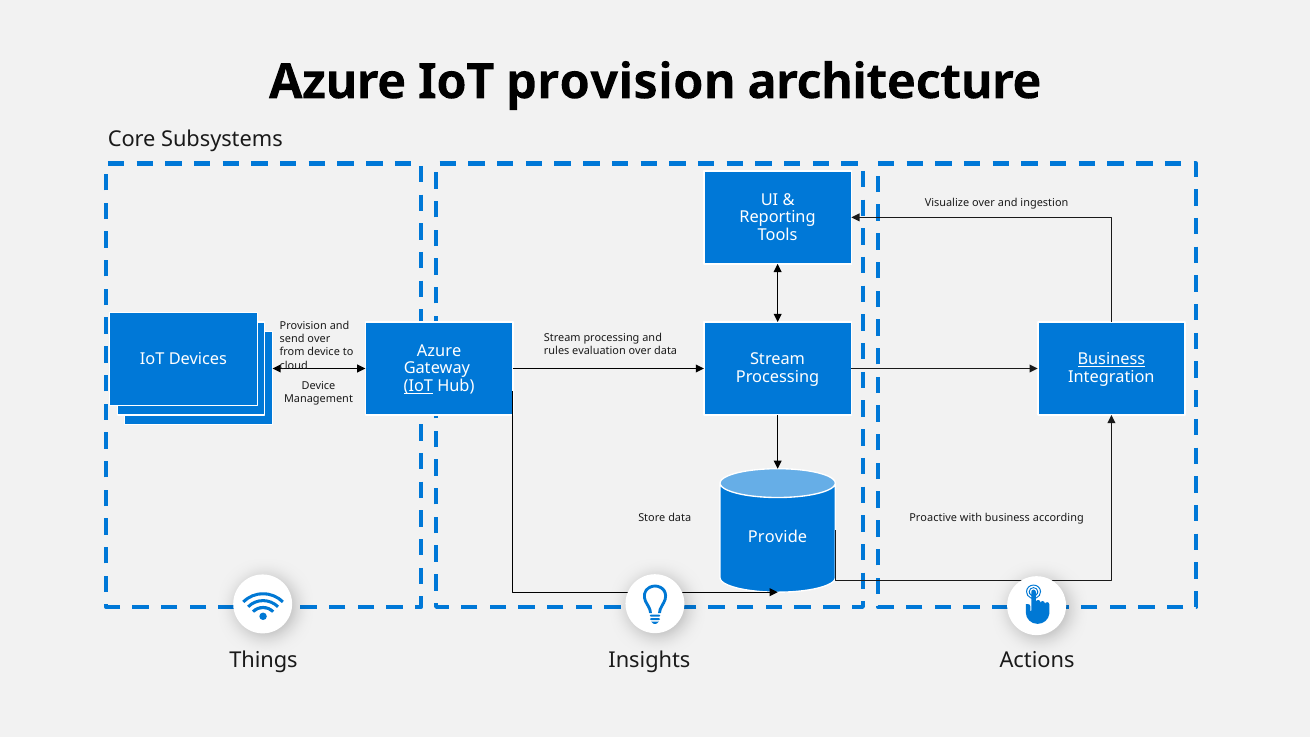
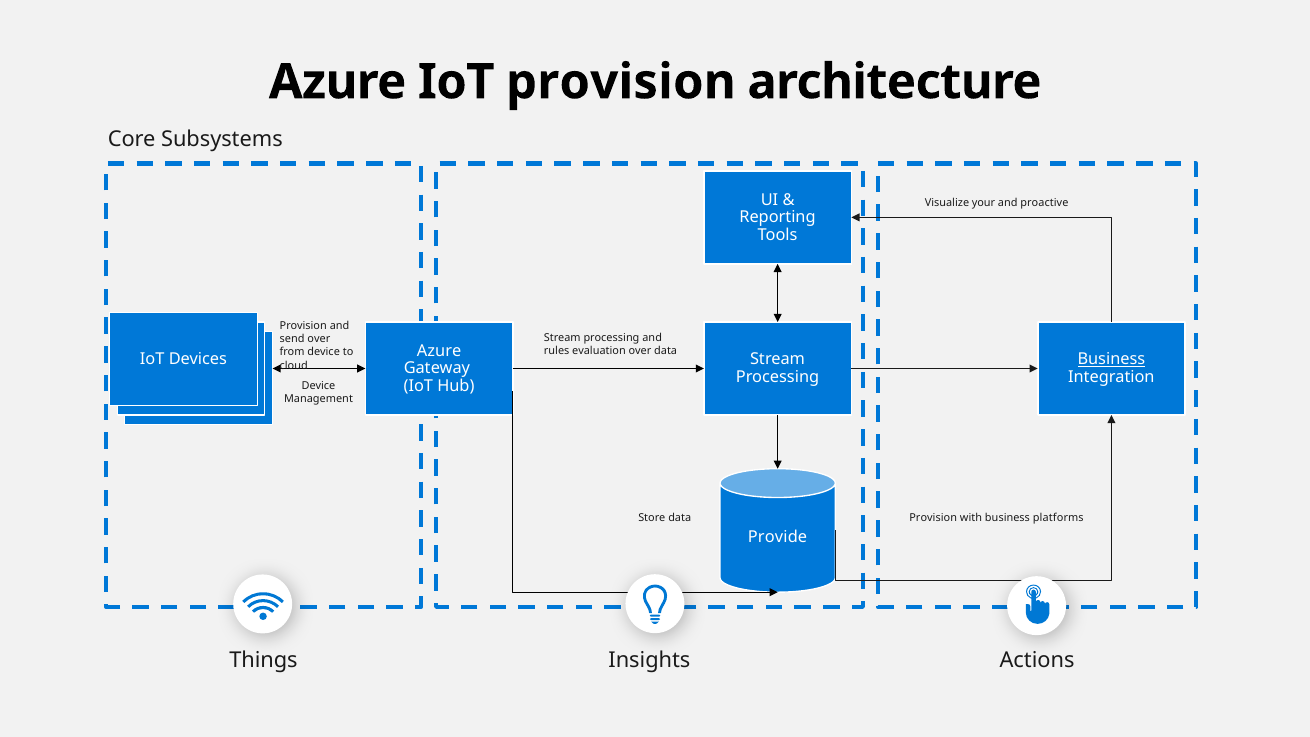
Visualize over: over -> your (984, 203)
ingestion: ingestion -> proactive (1044, 203)
IoT underline: present -> none (418, 386)
data Proactive: Proactive -> Provision (933, 518)
according: according -> platforms (1058, 518)
